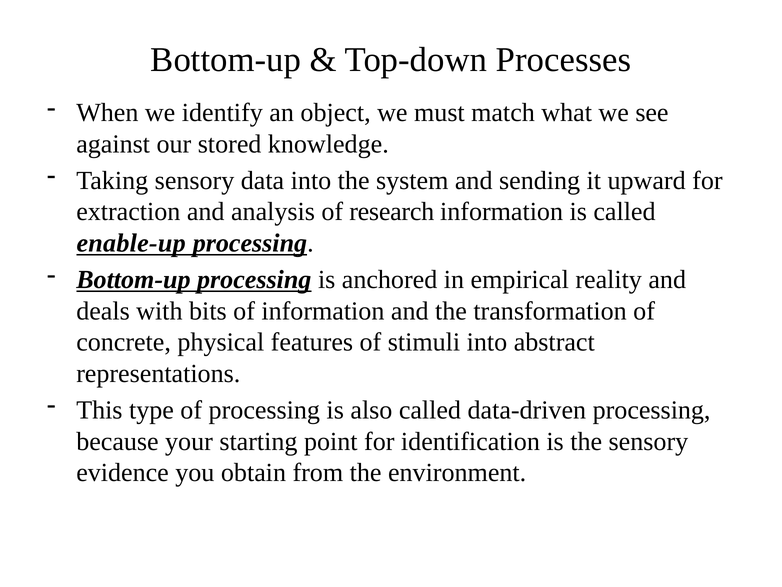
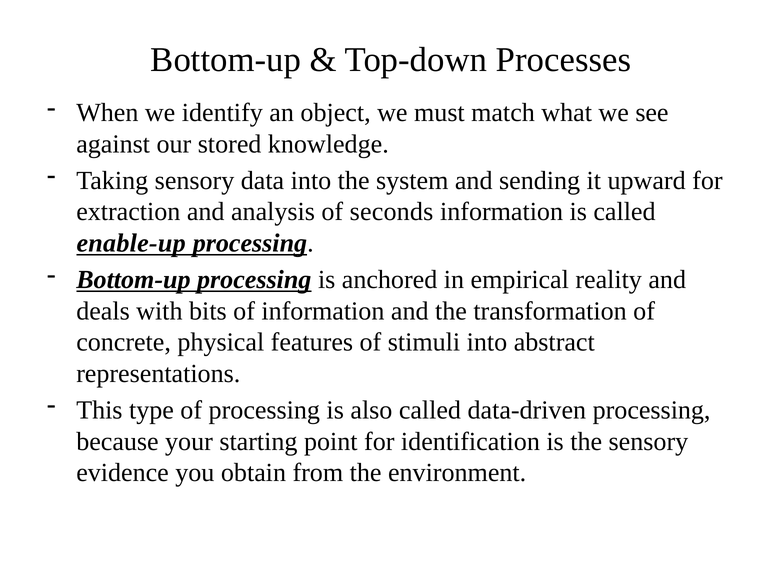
research: research -> seconds (392, 212)
